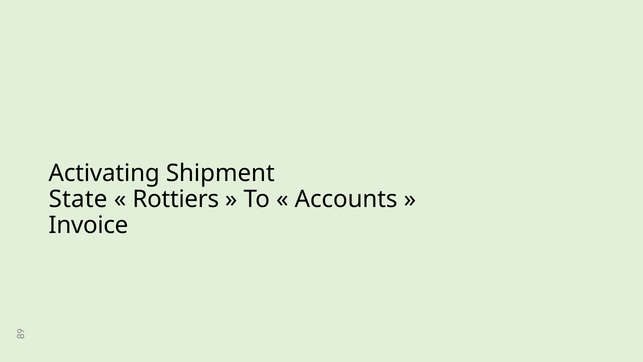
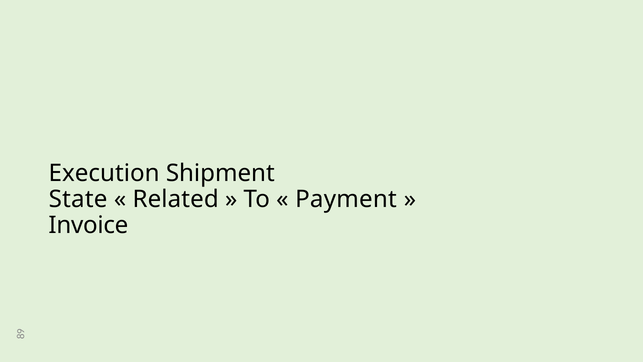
Activating: Activating -> Execution (104, 173)
Rottiers: Rottiers -> Related (176, 199)
Accounts: Accounts -> Payment (346, 199)
